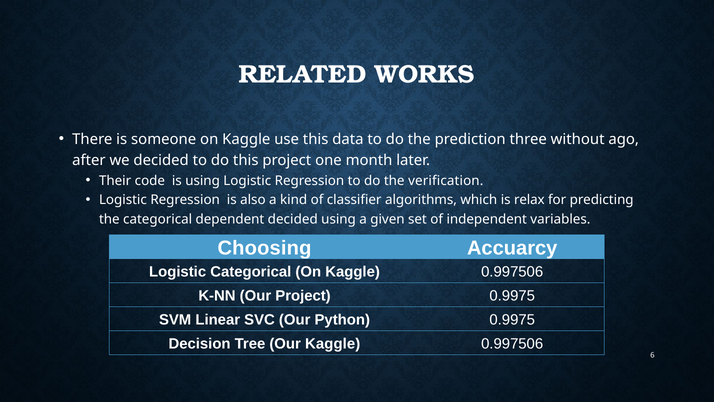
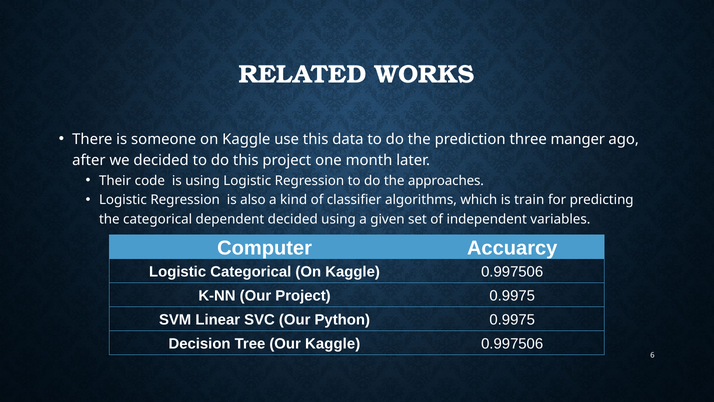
without: without -> manger (578, 139)
verification: verification -> approaches (446, 180)
relax: relax -> train (529, 200)
Choosing: Choosing -> Computer (265, 248)
